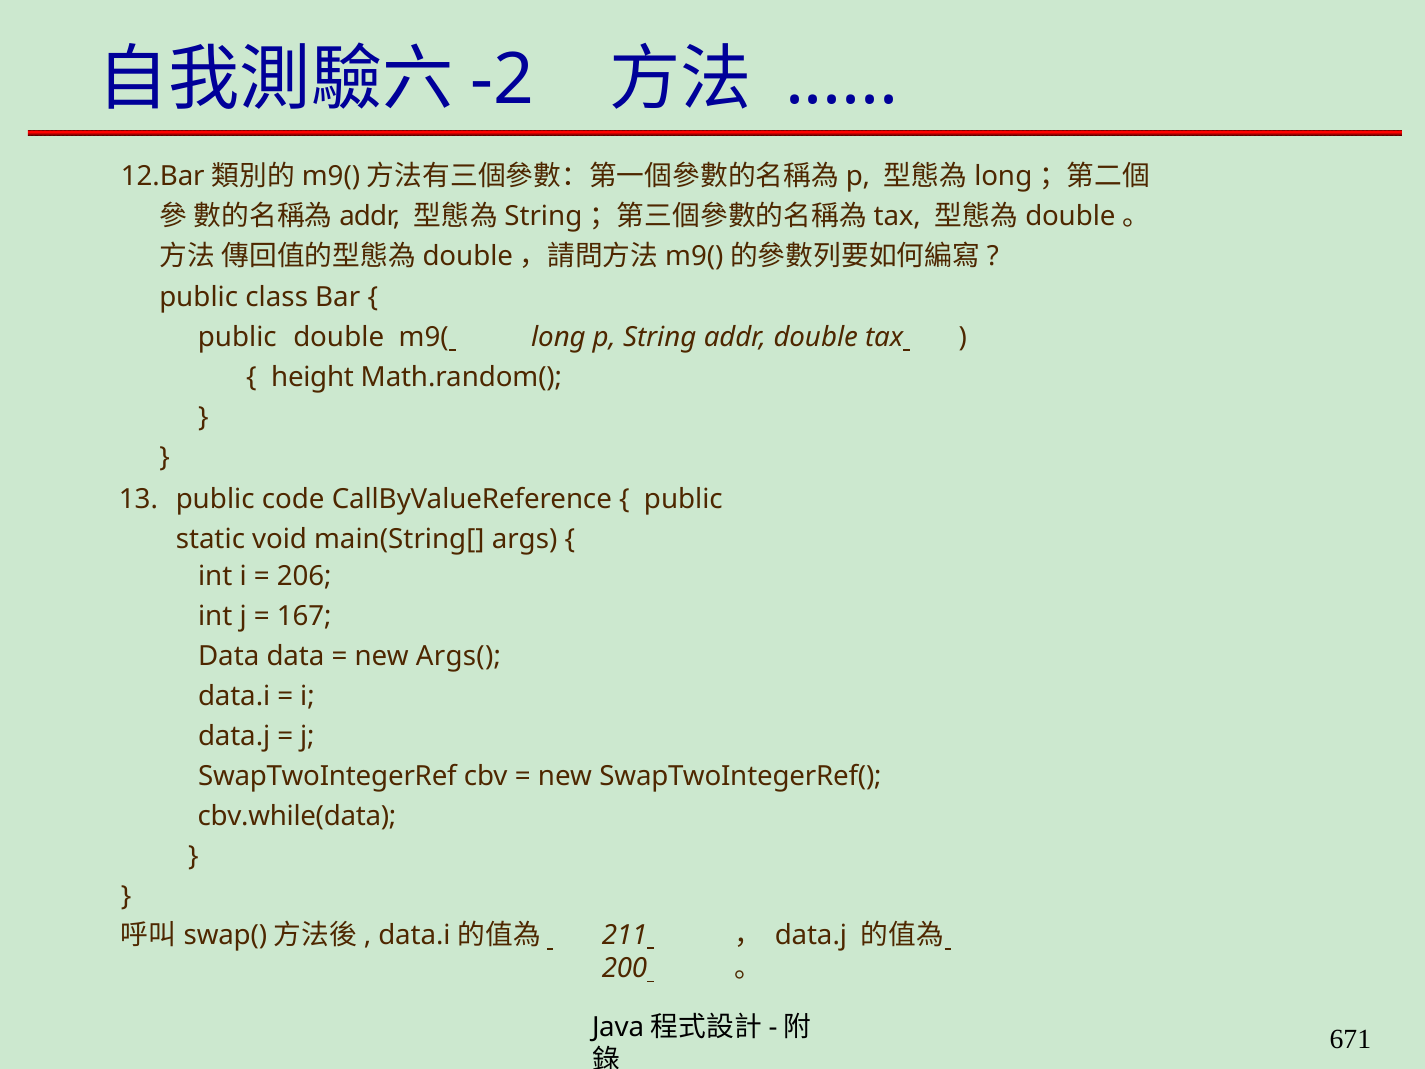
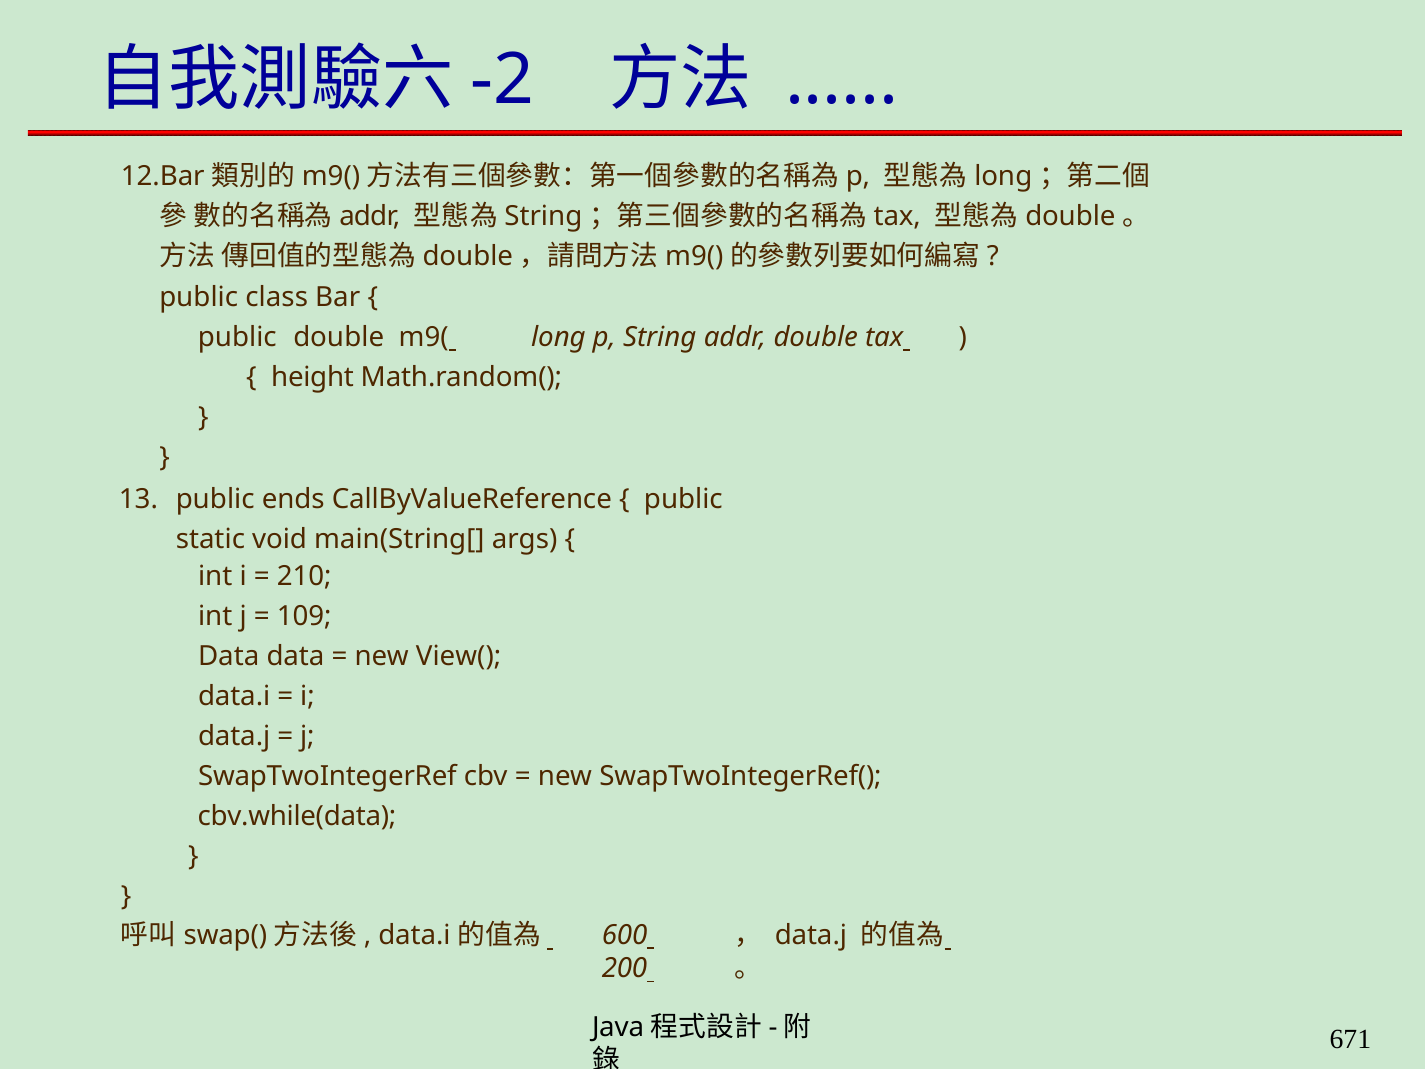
code: code -> ends (293, 499)
206: 206 -> 210 (304, 577)
167: 167 -> 109 (304, 617)
Args(: Args( -> View( (459, 656)
211: 211 -> 600 (625, 935)
